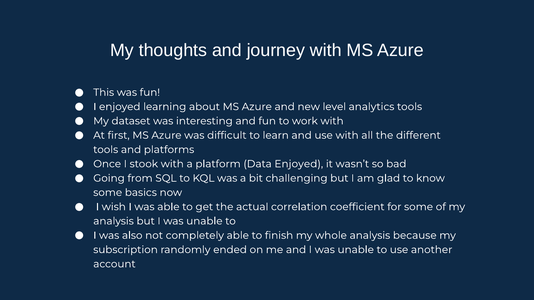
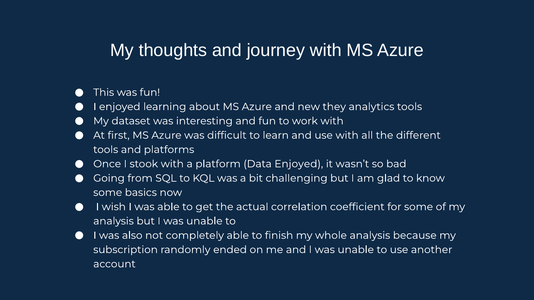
level: level -> they (334, 107)
